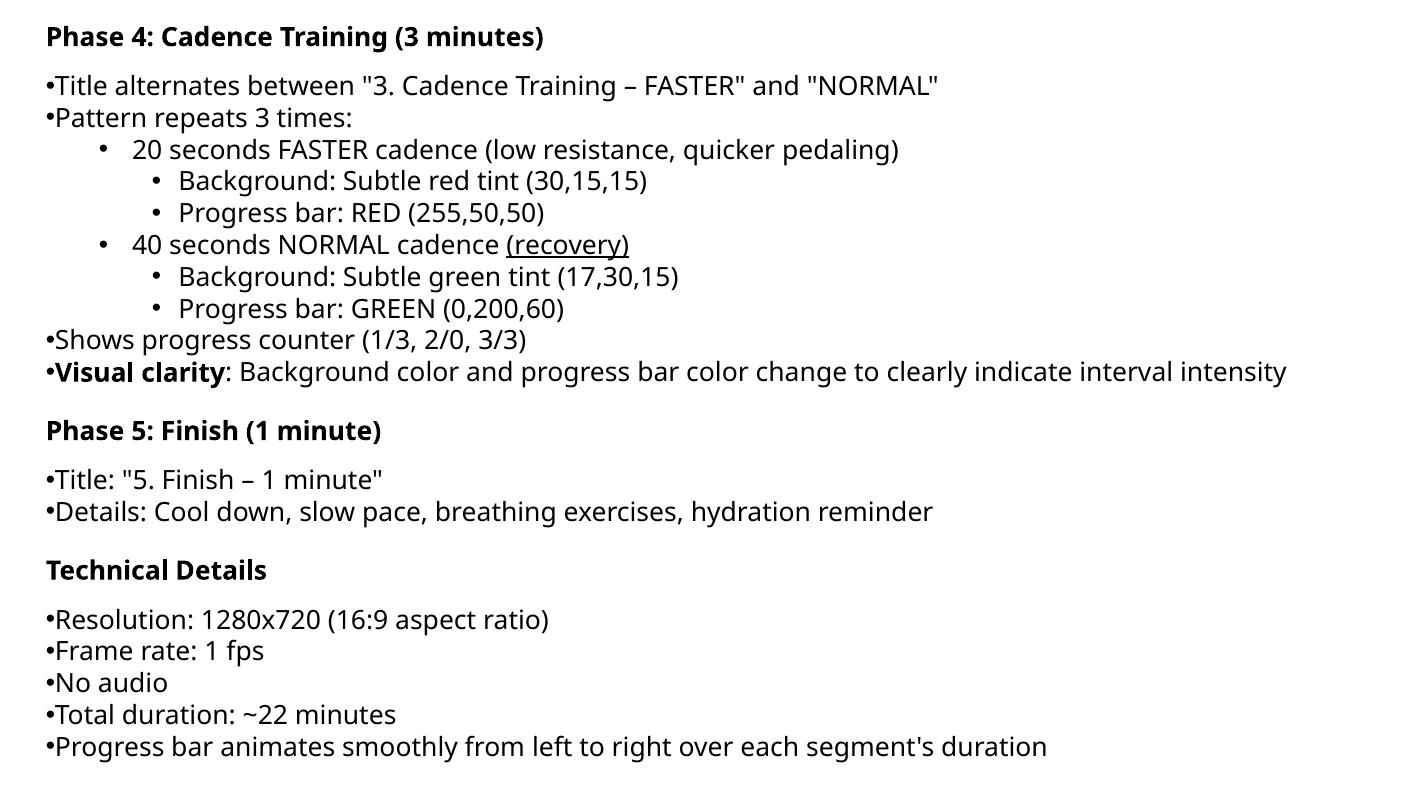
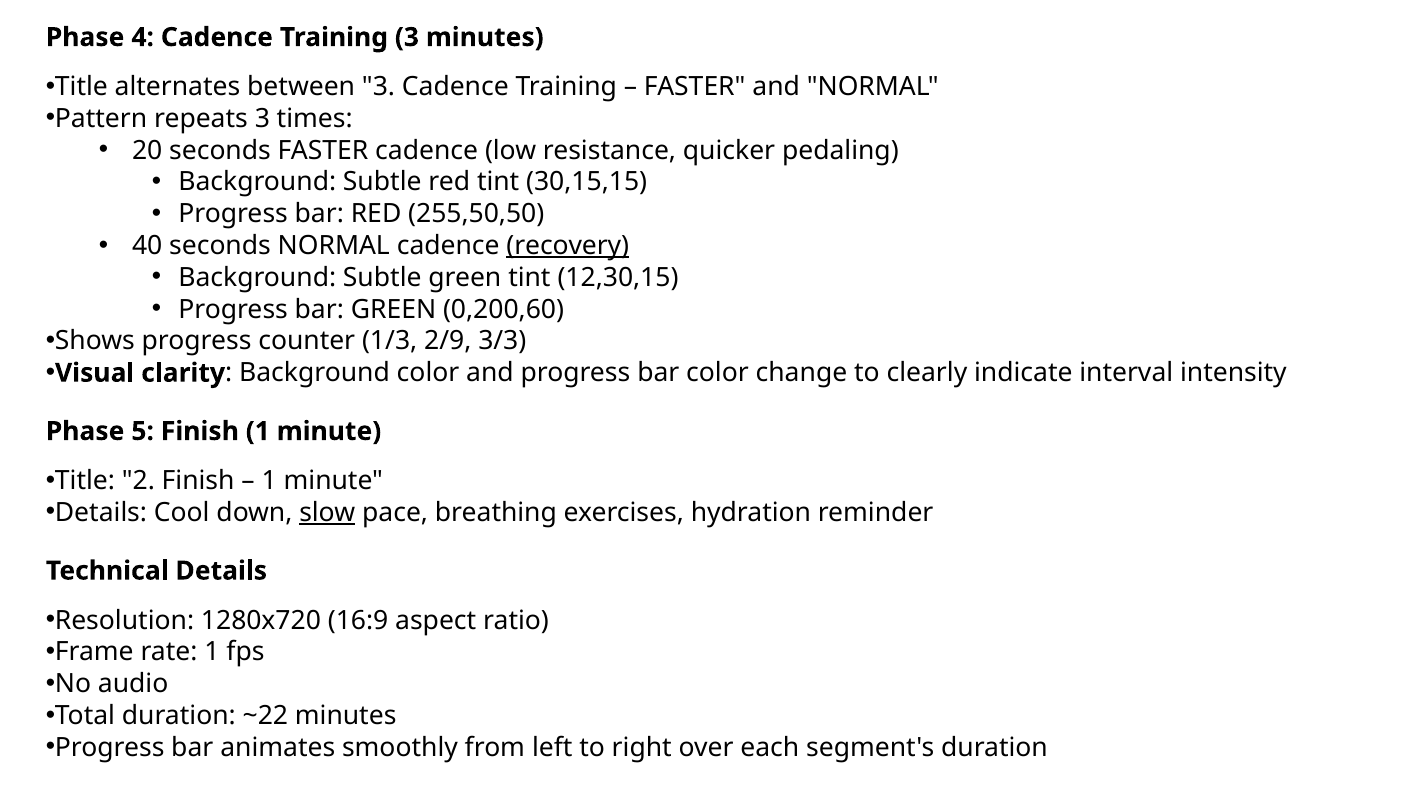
17,30,15: 17,30,15 -> 12,30,15 (618, 278)
2/0: 2/0 -> 2/9 (448, 341)
Title 5: 5 -> 2 (138, 481)
slow underline: none -> present (327, 513)
